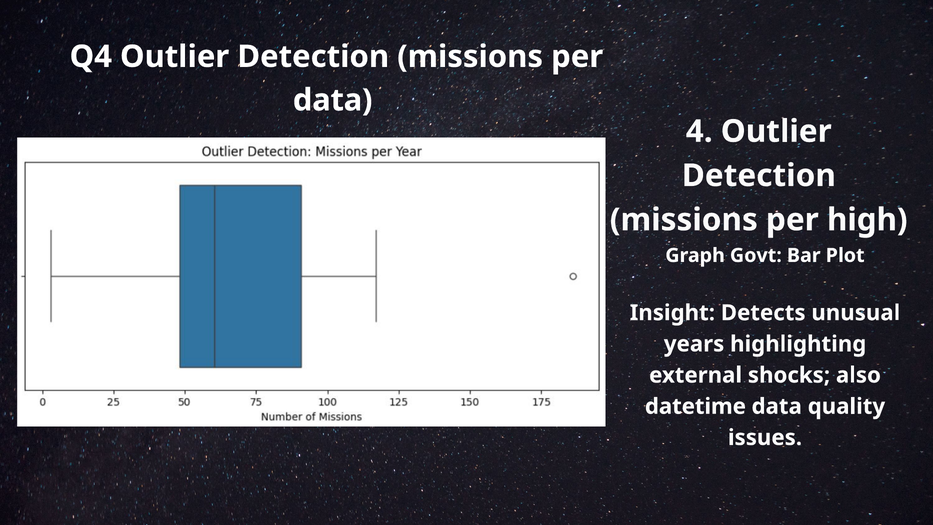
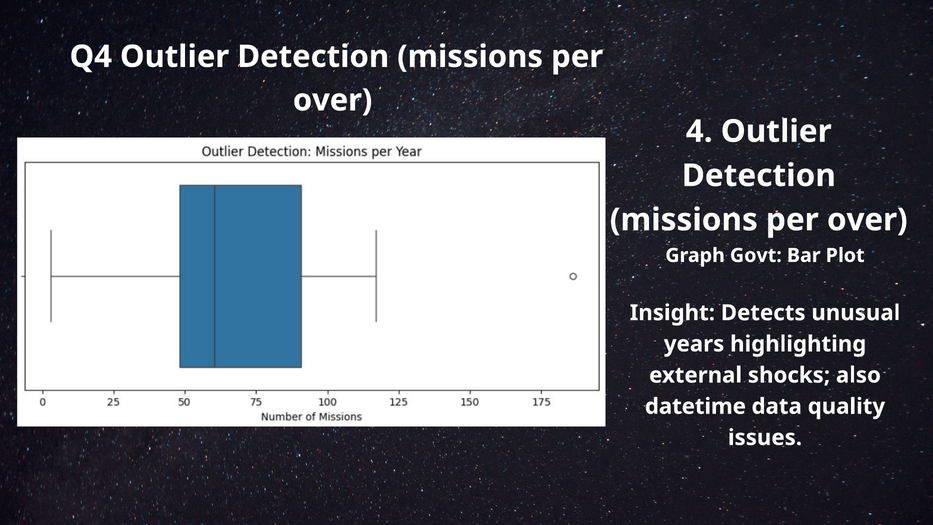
data: data -> over (333, 100)
high: high -> over (867, 220)
